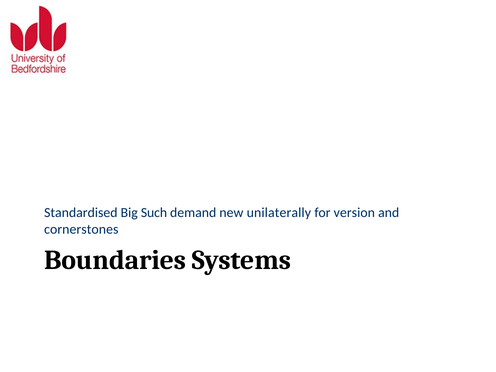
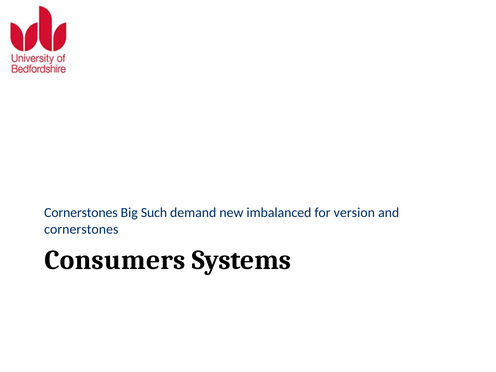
Standardised: Standardised -> Cornerstones (81, 213)
unilaterally: unilaterally -> imbalanced (279, 213)
Boundaries: Boundaries -> Consumers (115, 260)
